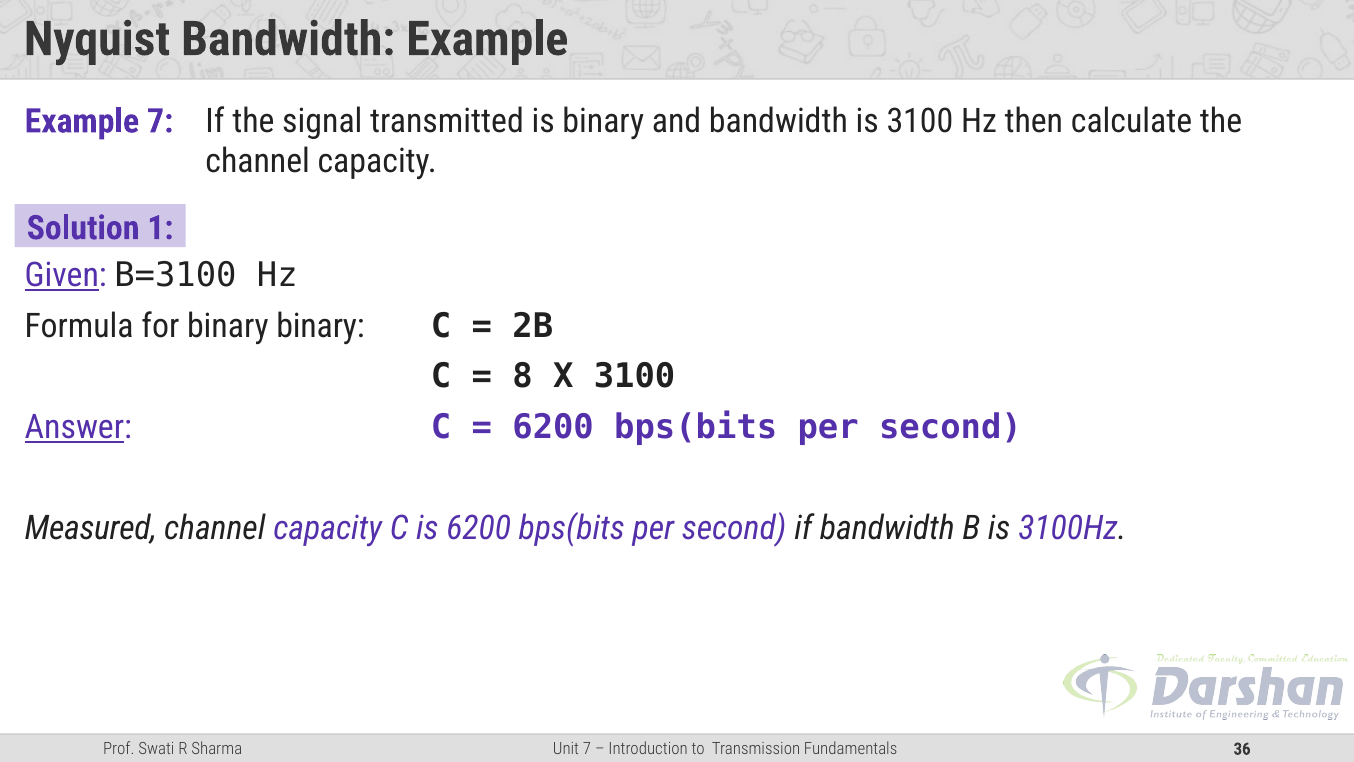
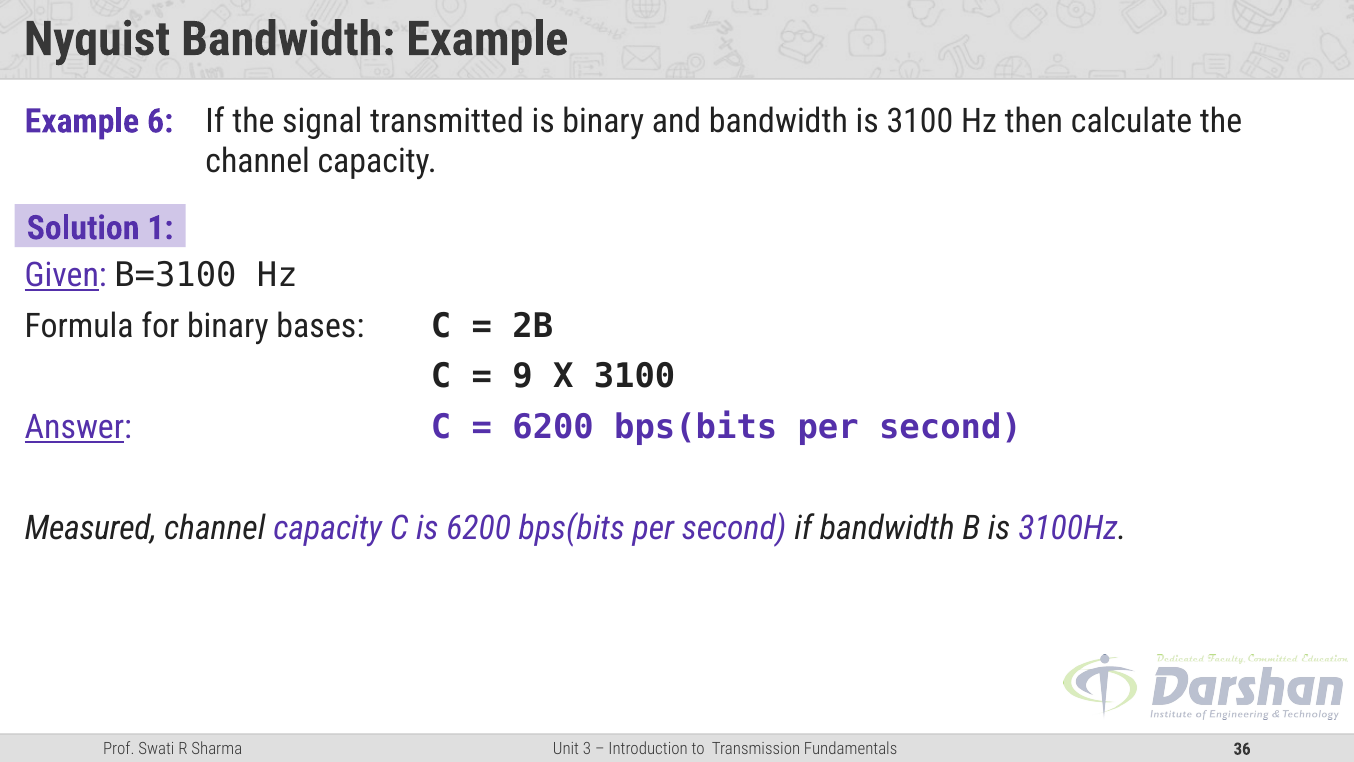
Example 7: 7 -> 6 (160, 121)
binary binary: binary -> bases (320, 326)
8: 8 -> 9 (523, 376)
7: 7 -> 3 (587, 749)
